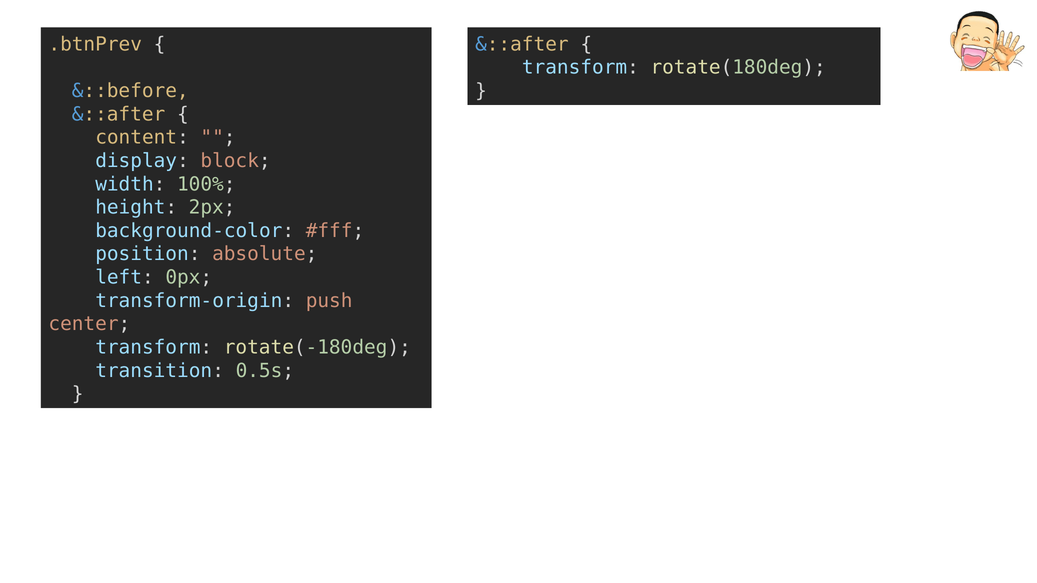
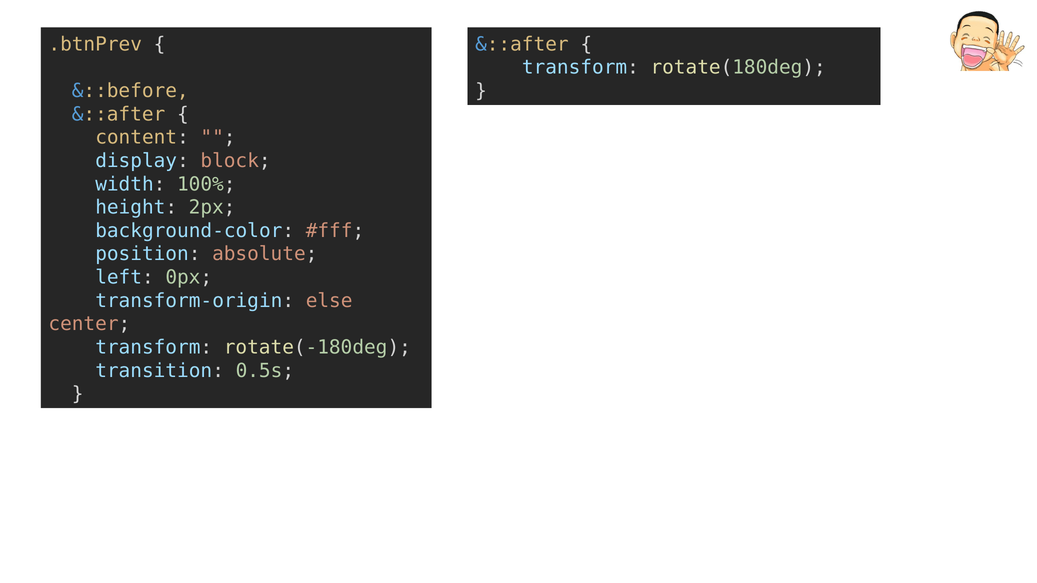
push: push -> else (329, 301)
